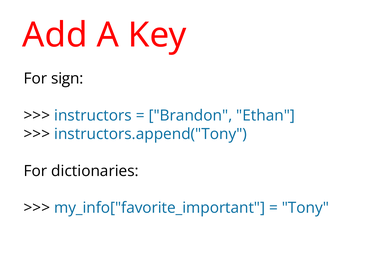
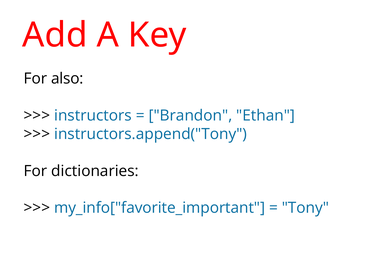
sign: sign -> also (67, 79)
